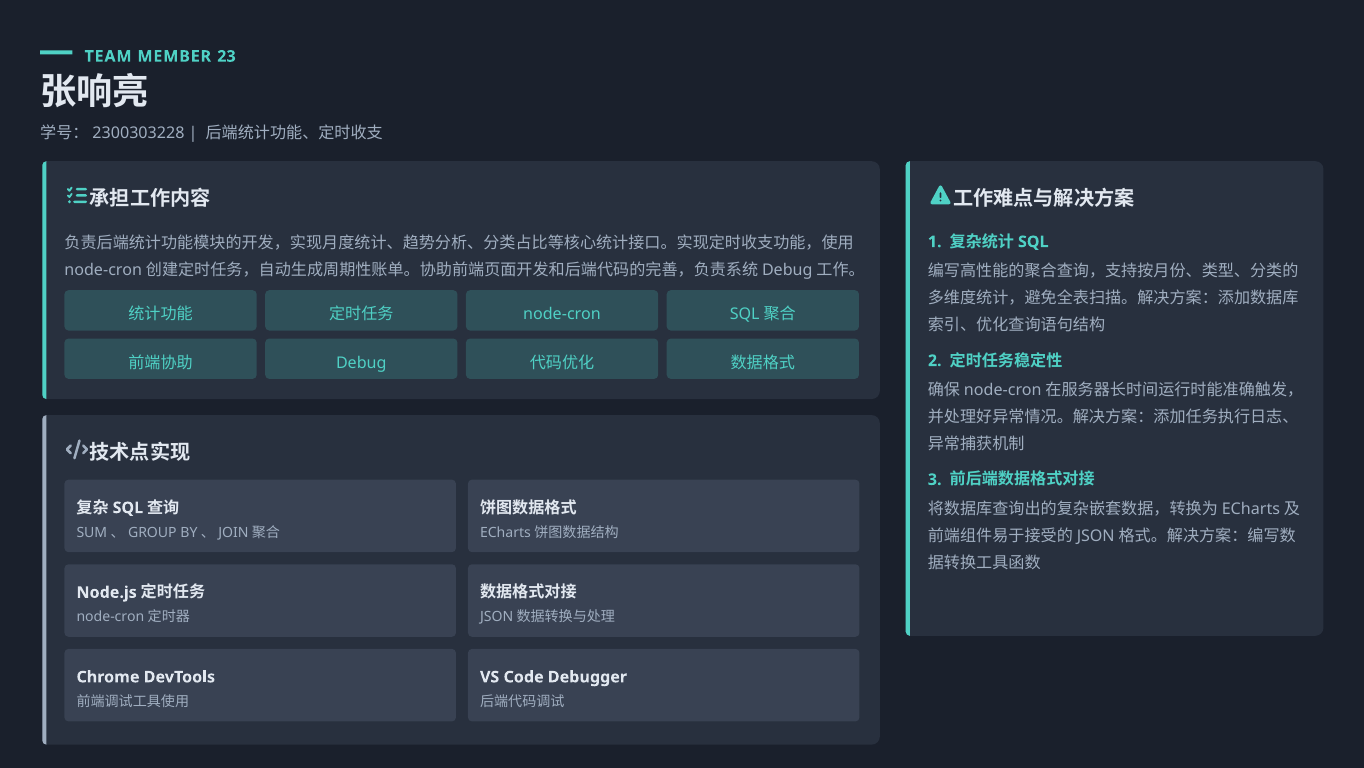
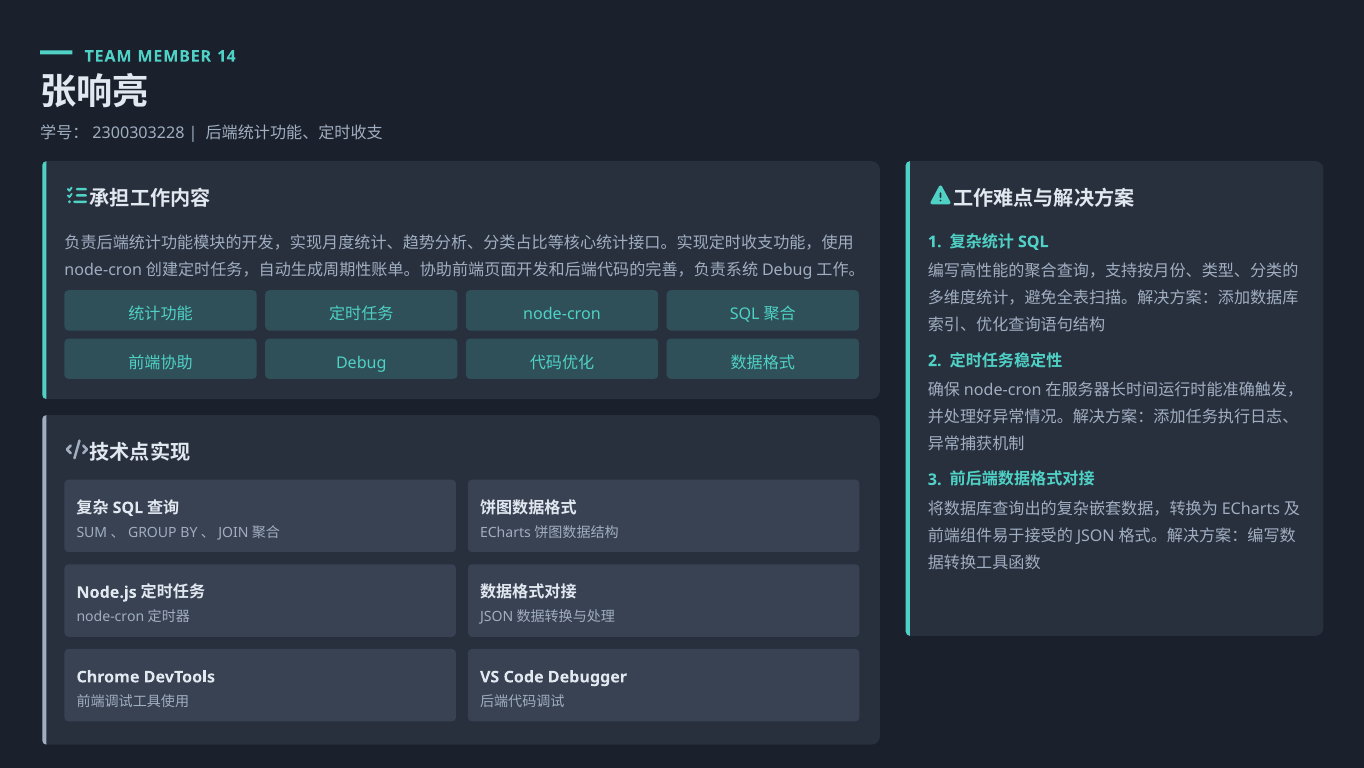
23: 23 -> 14 (226, 56)
